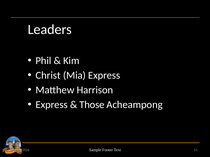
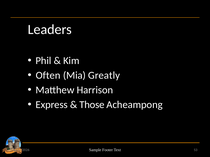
Christ: Christ -> Often (48, 76)
Express: Express -> Greatly (104, 76)
